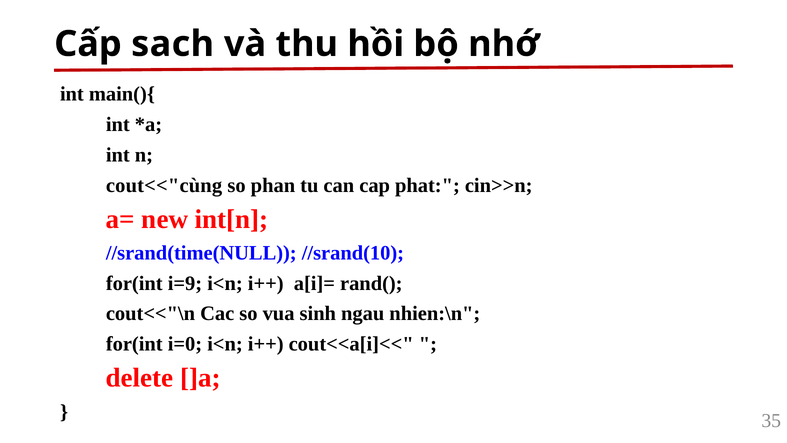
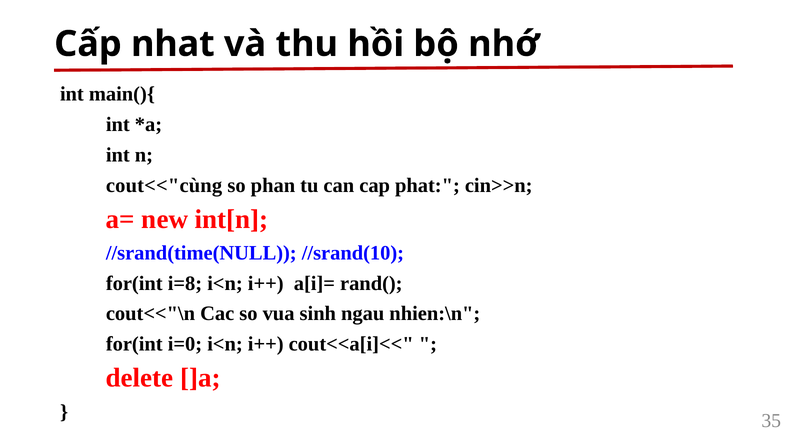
sach: sach -> nhat (173, 44)
i=9: i=9 -> i=8 (185, 283)
